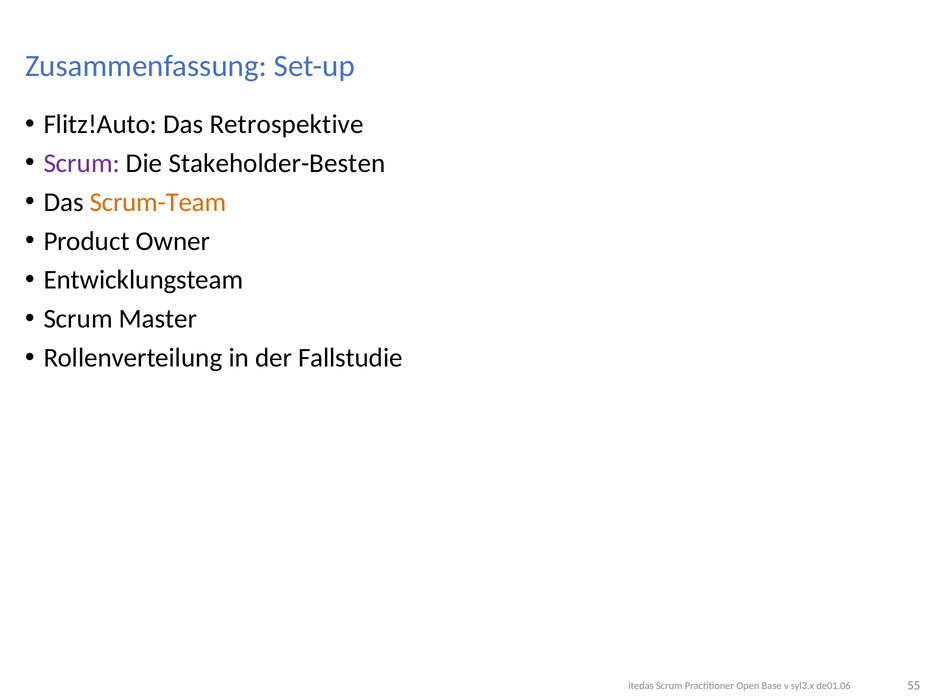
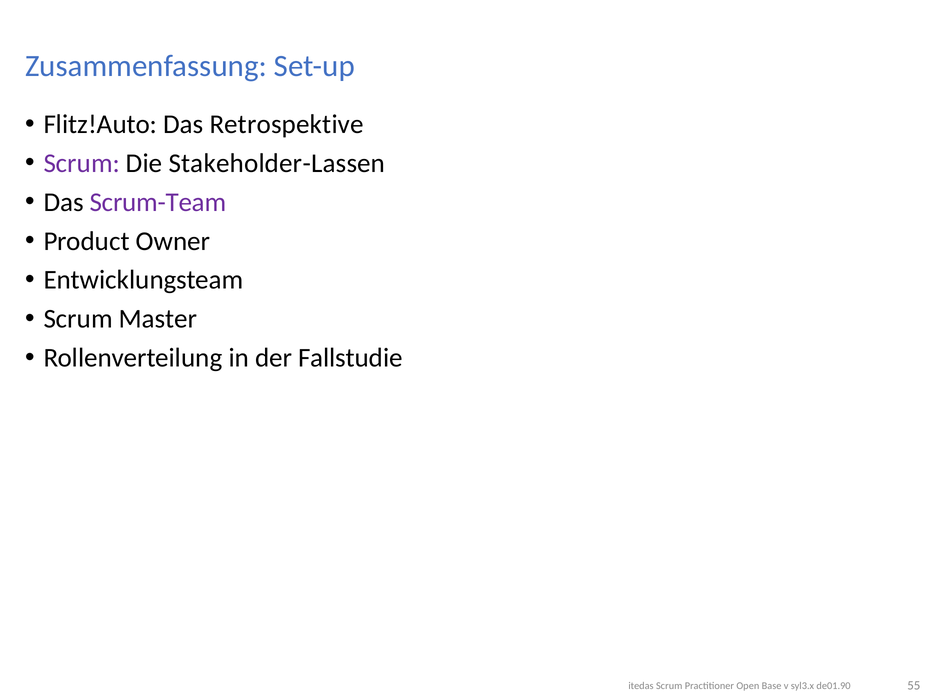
Stakeholder-Besten: Stakeholder-Besten -> Stakeholder-Lassen (277, 163)
Scrum-Team colour: orange -> purple (158, 202)
de01.06: de01.06 -> de01.90 (834, 685)
